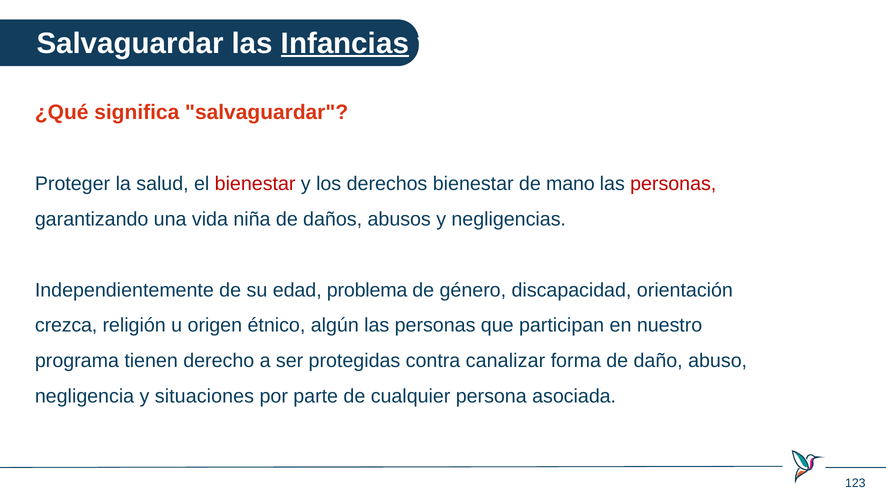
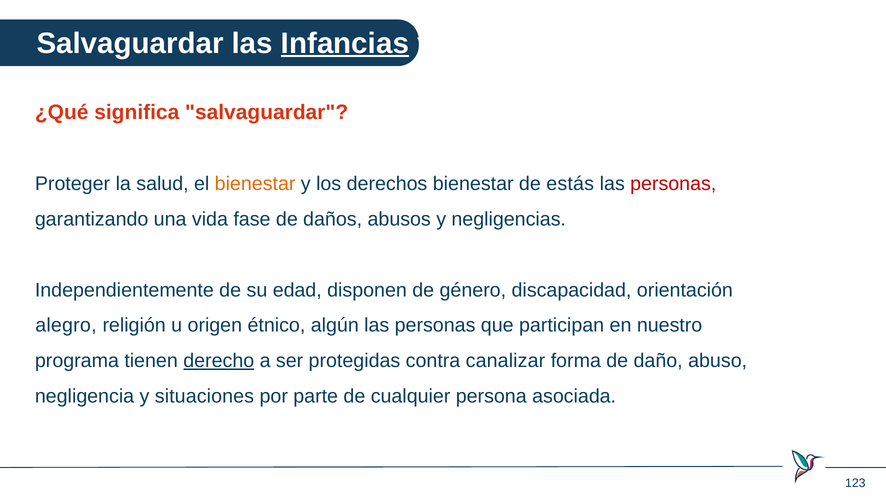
bienestar colour: red -> orange (255, 184)
mano: mano -> estás (570, 184)
niña: niña -> fase (252, 219)
problema: problema -> disponen (367, 290)
crezca: crezca -> alegro (66, 326)
derecho underline: none -> present (219, 361)
